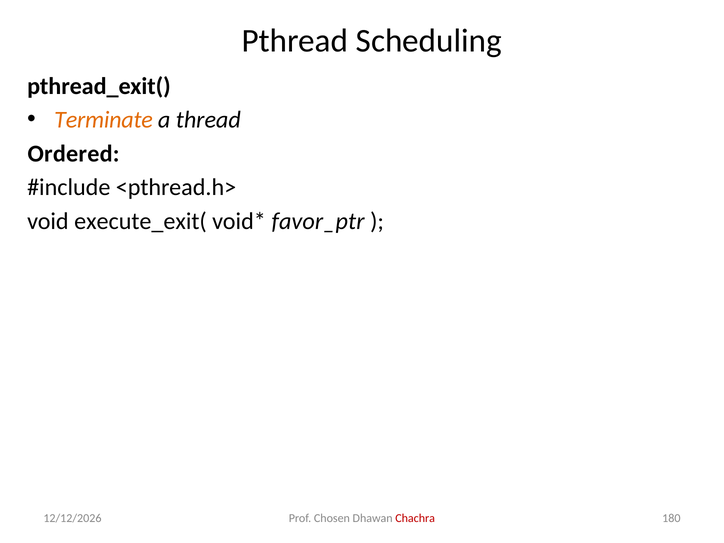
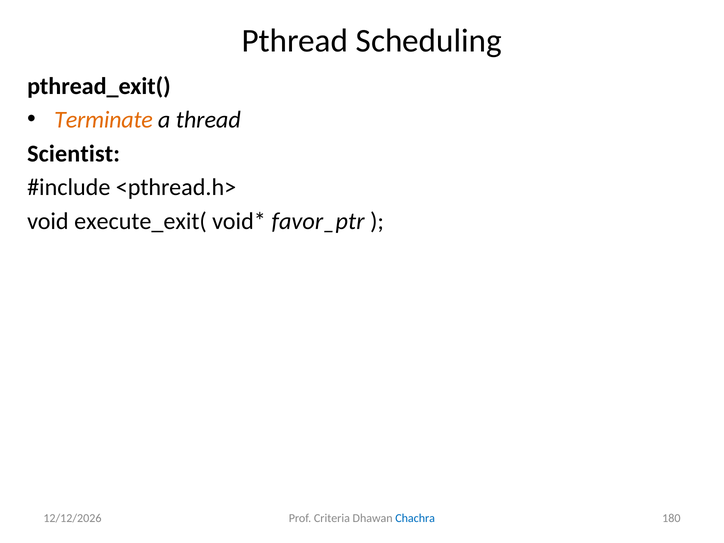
Ordered: Ordered -> Scientist (74, 154)
Chosen: Chosen -> Criteria (332, 518)
Chachra colour: red -> blue (415, 518)
